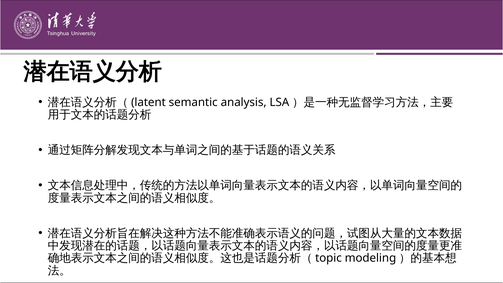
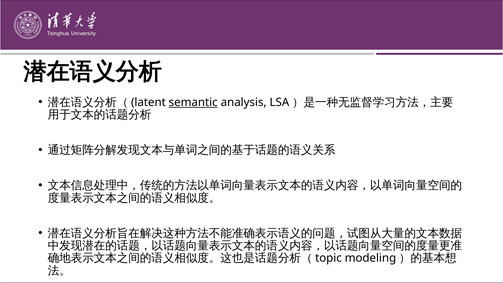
semantic underline: none -> present (193, 102)
